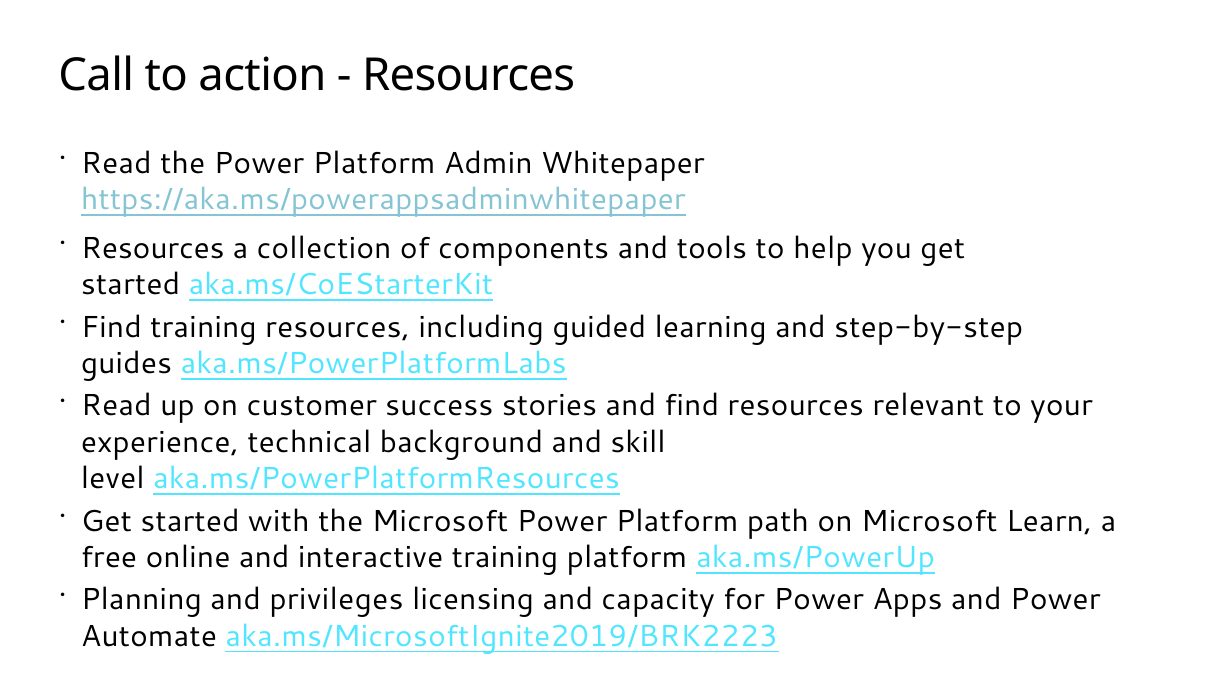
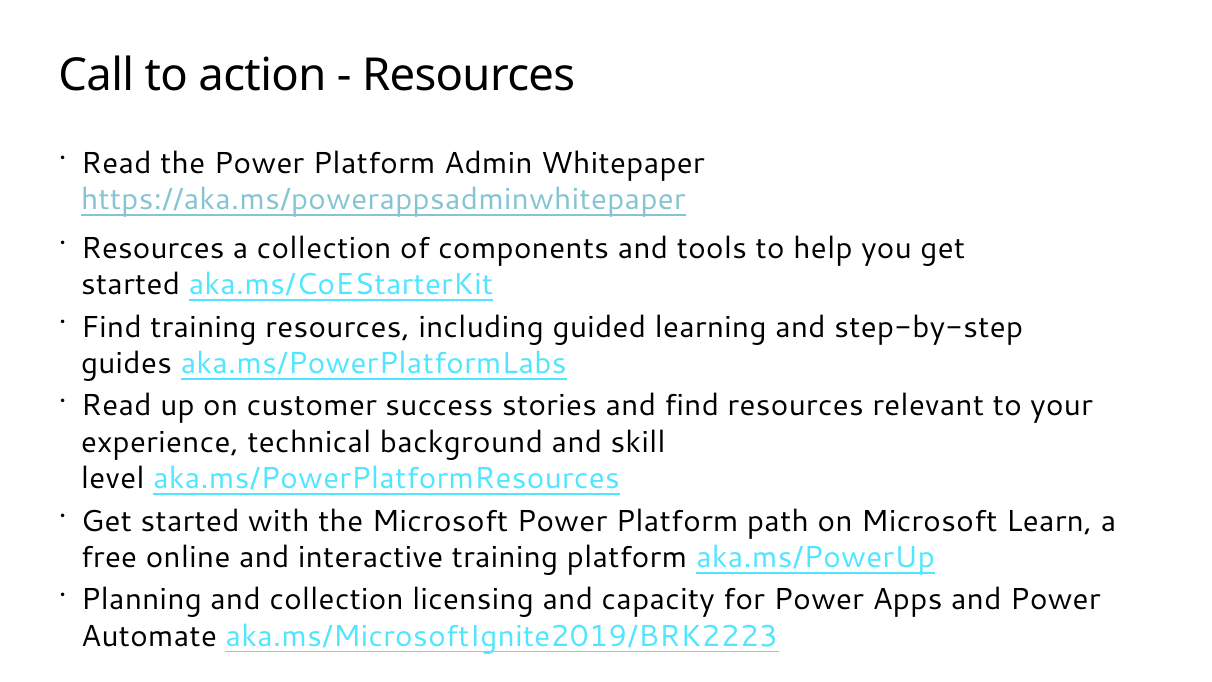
and privileges: privileges -> collection (337, 600)
